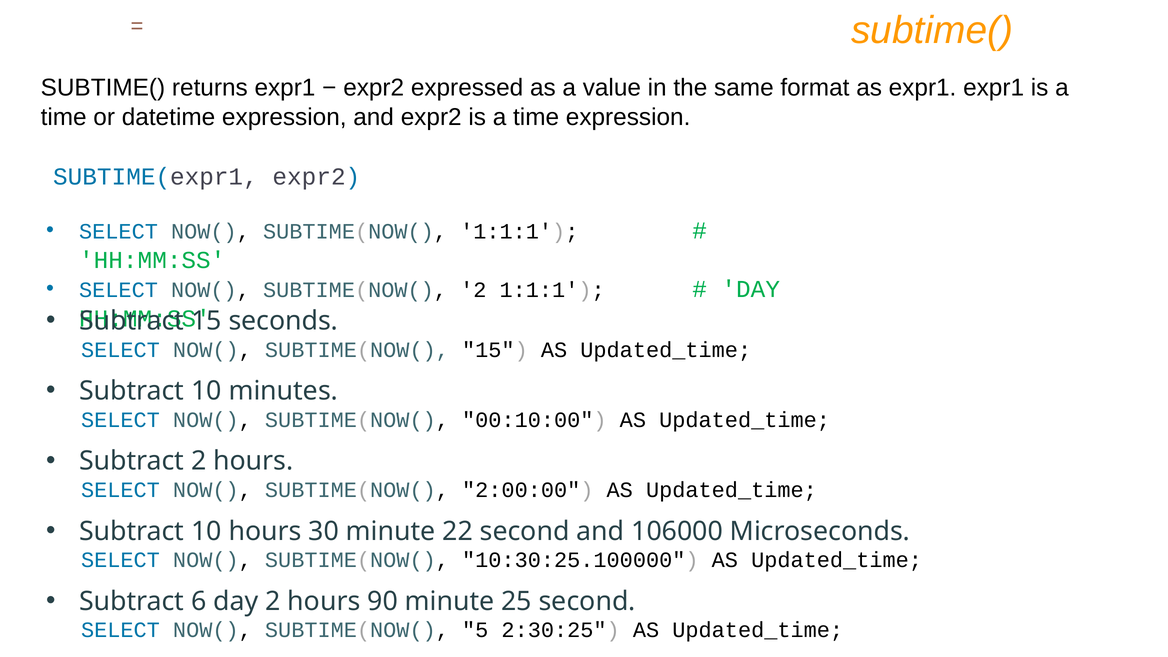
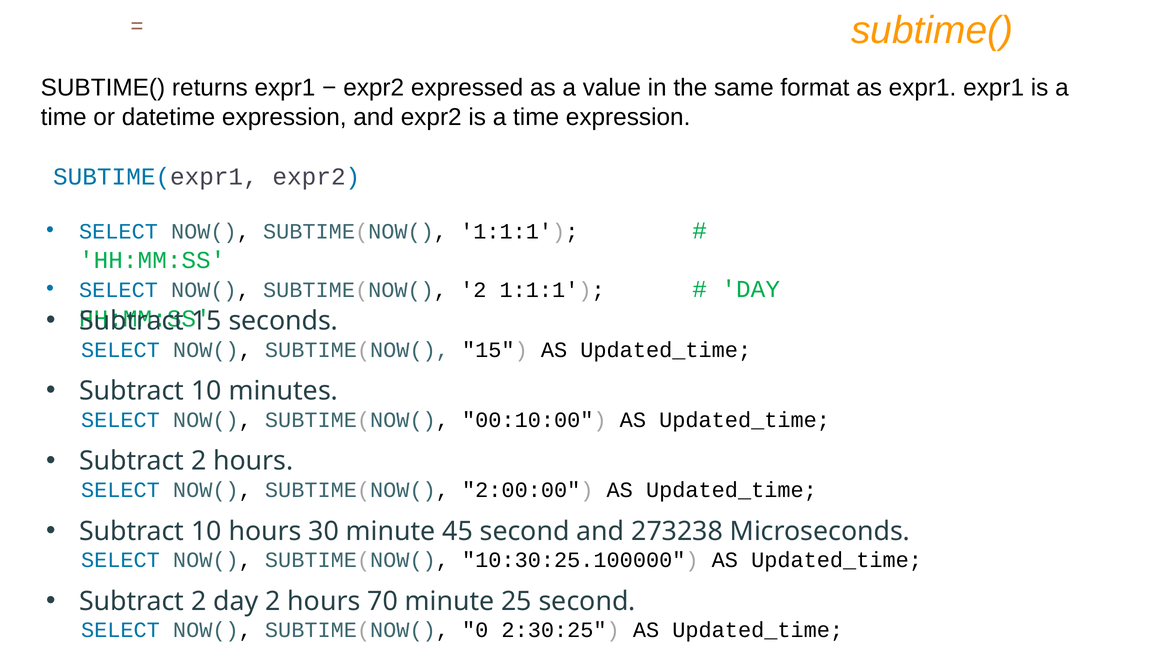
22: 22 -> 45 (458, 531)
106000: 106000 -> 273238 (677, 531)
6: 6 -> 2 (199, 601)
90: 90 -> 70 (383, 601)
5: 5 -> 0 (475, 630)
